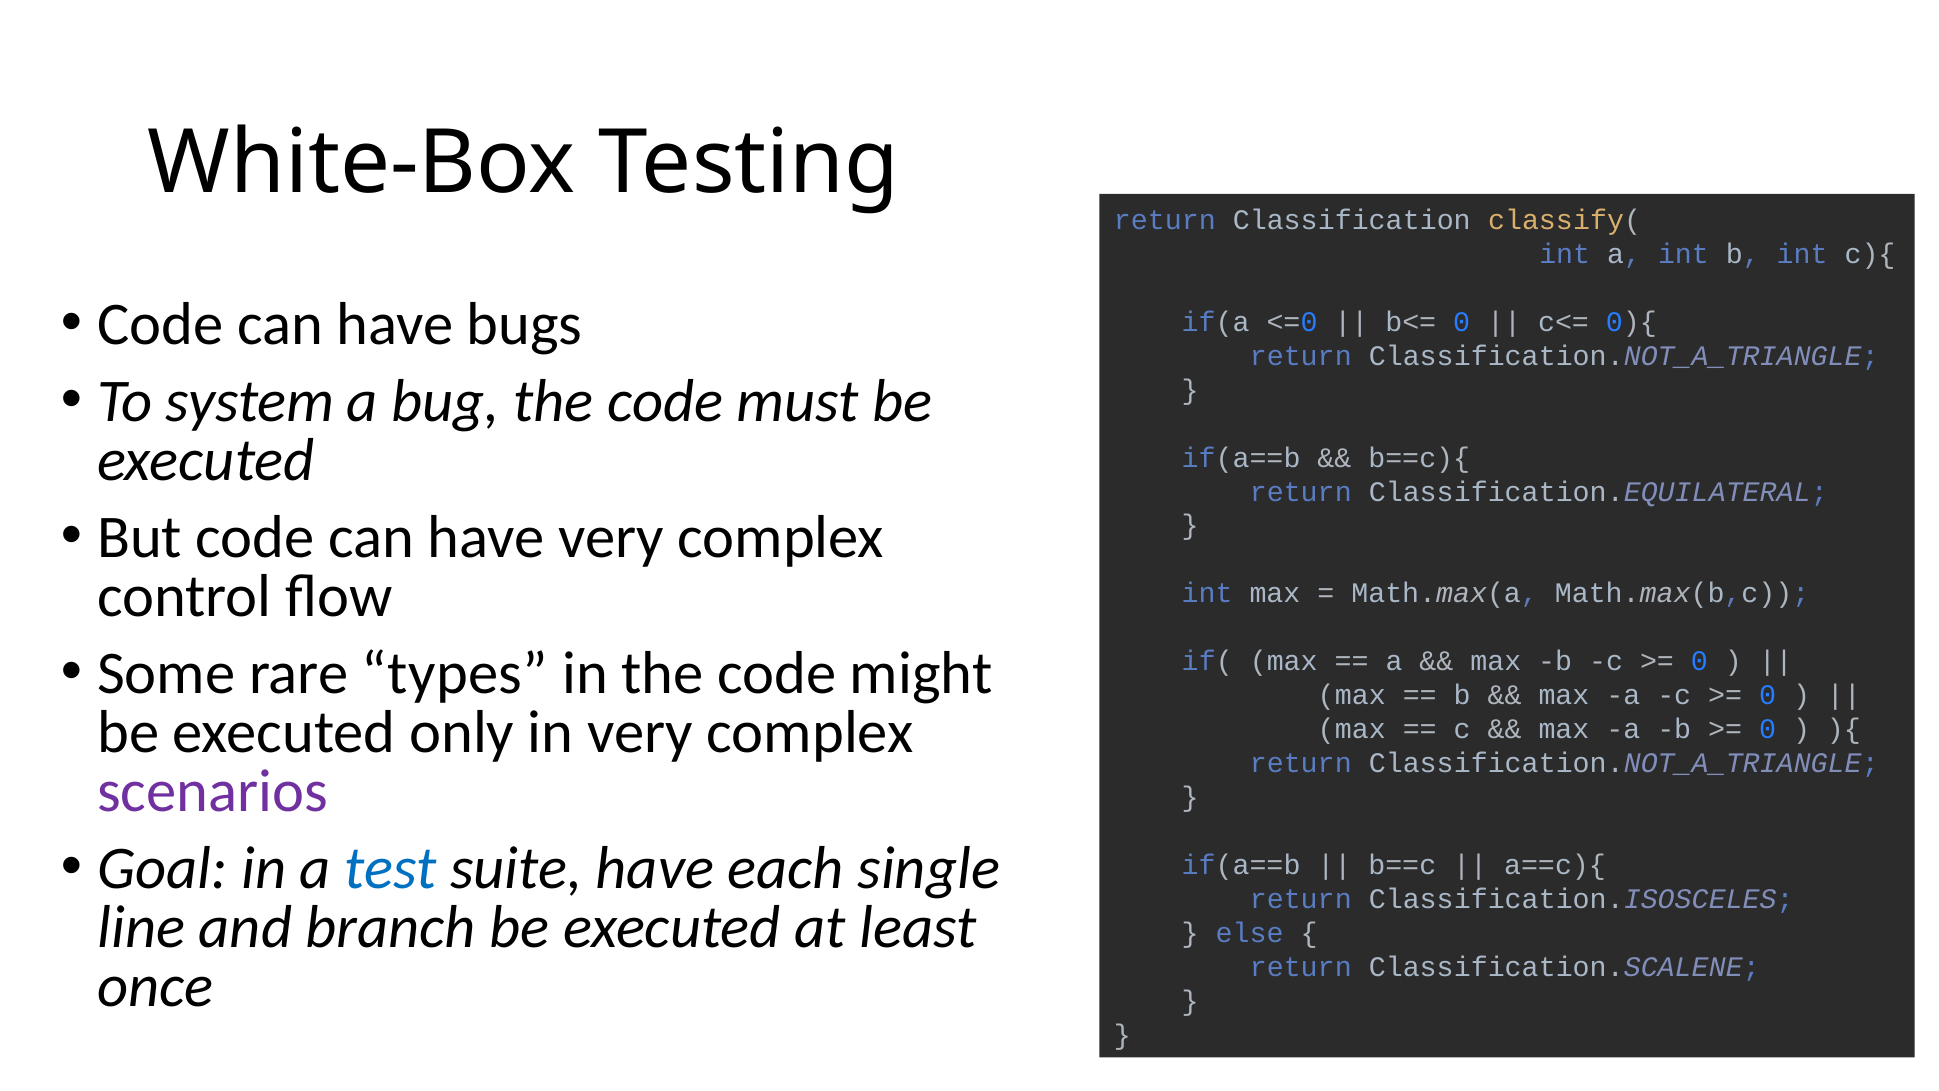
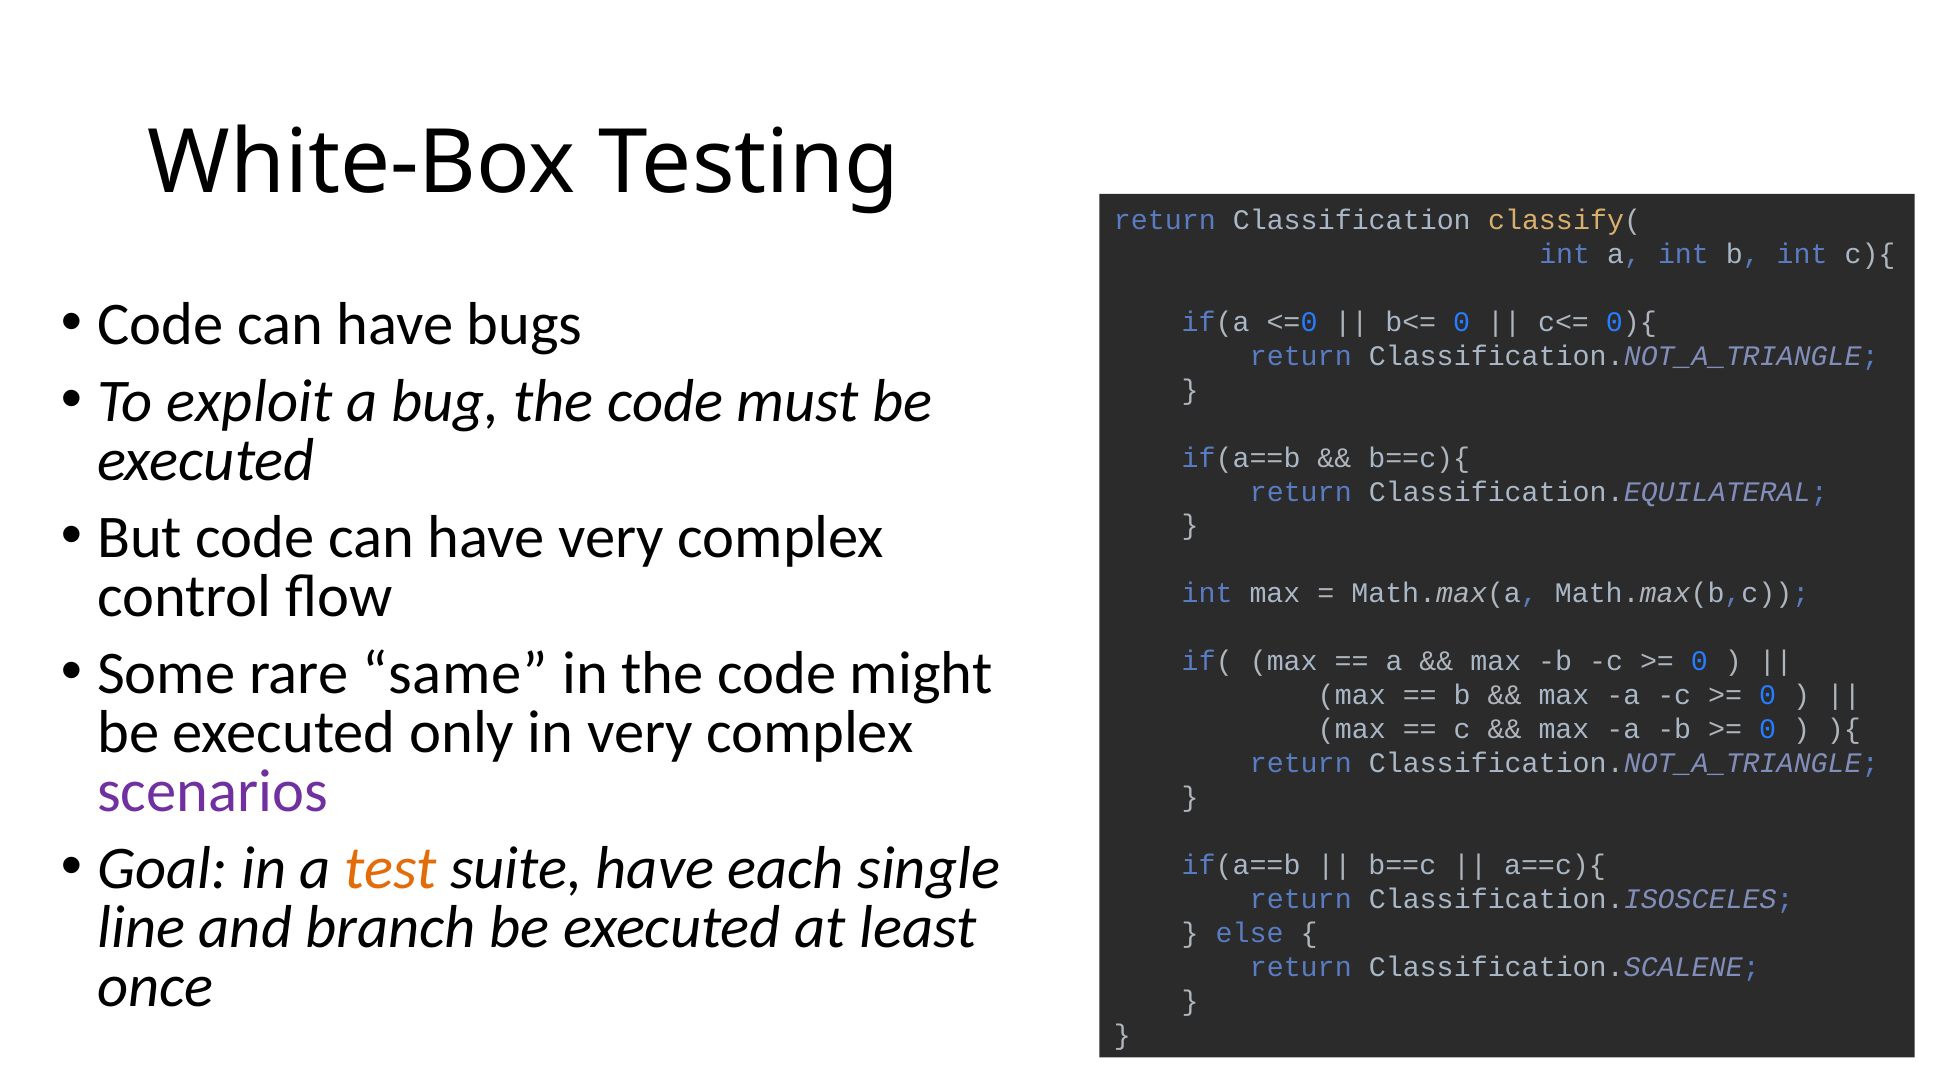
system: system -> exploit (250, 402)
types: types -> same (455, 674)
test colour: blue -> orange (391, 869)
